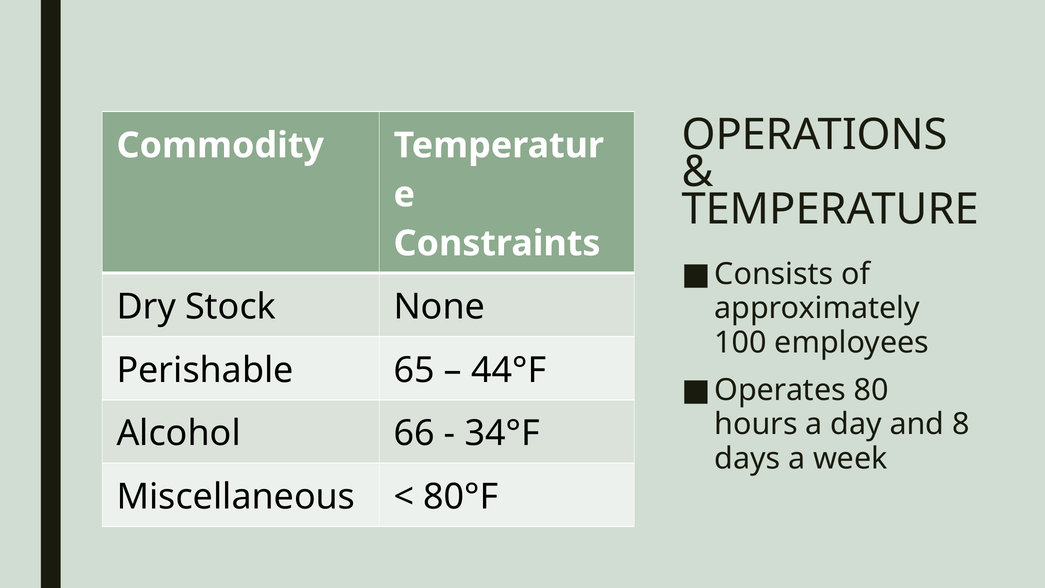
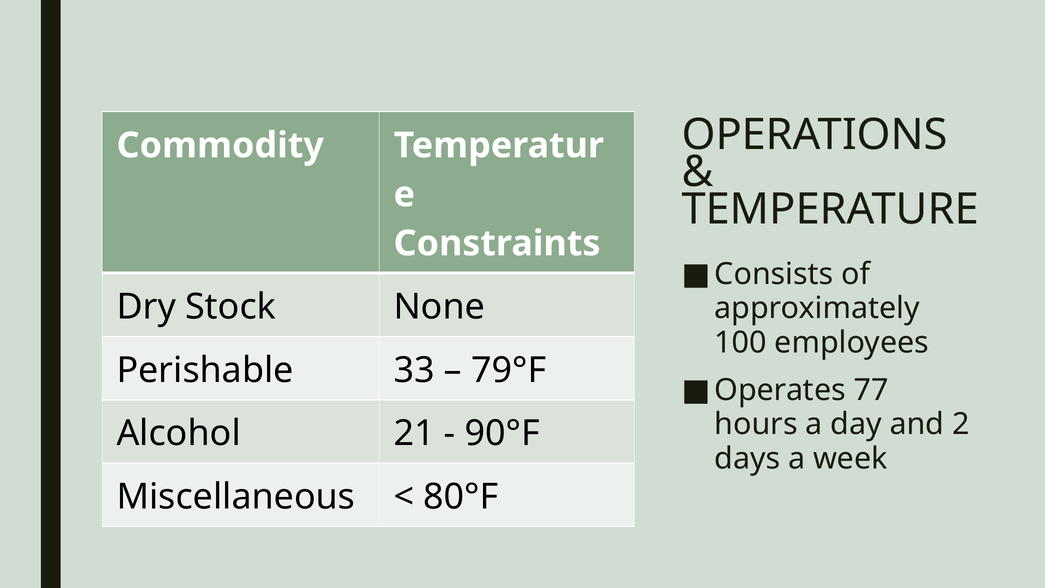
65: 65 -> 33 (414, 370)
44°F: 44°F -> 79°F (509, 370)
80: 80 -> 77 (871, 390)
8: 8 -> 2 (961, 424)
66: 66 -> 21 (414, 433)
34°F: 34°F -> 90°F (502, 433)
